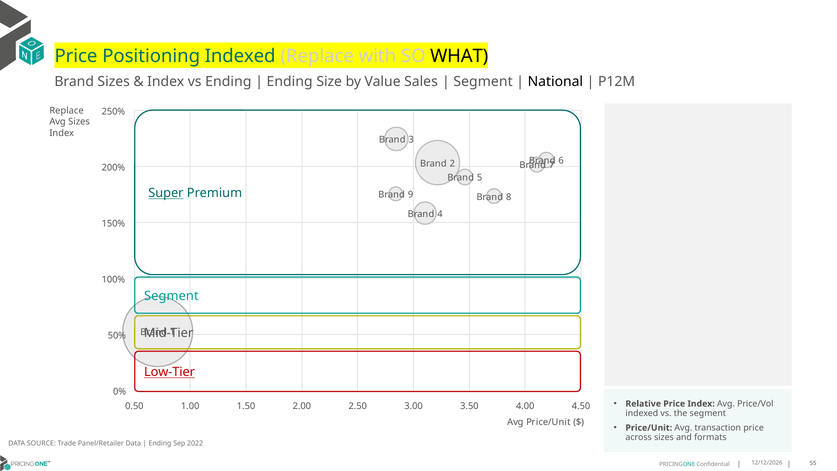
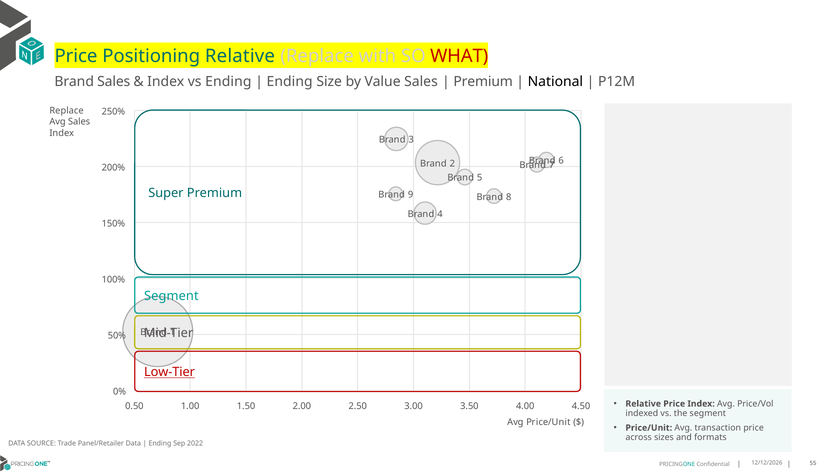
Positioning Indexed: Indexed -> Relative (240, 56)
WHAT colour: black -> red (459, 56)
Brand Sizes: Sizes -> Sales (114, 82)
Segment: Segment -> Premium (483, 82)
Avg Sizes: Sizes -> Sales (79, 122)
Super underline: present -> none (166, 193)
